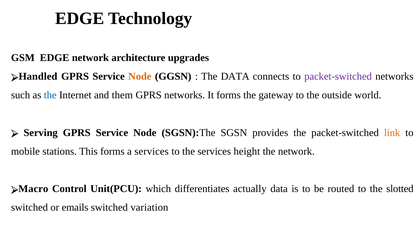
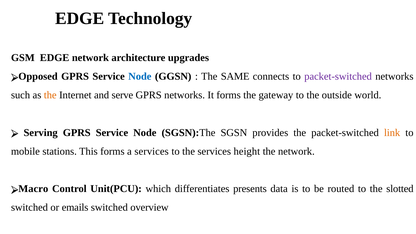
Handled: Handled -> Opposed (38, 76)
Node colour: orange -> blue (140, 76)
The DATA: DATA -> SAME (235, 76)
the colour: blue -> orange (50, 95)
them: them -> serve (122, 95)
actually: actually -> presents (250, 189)
variation: variation -> overview (149, 207)
